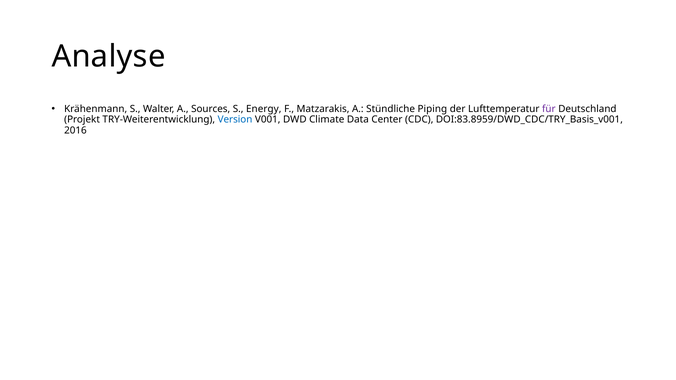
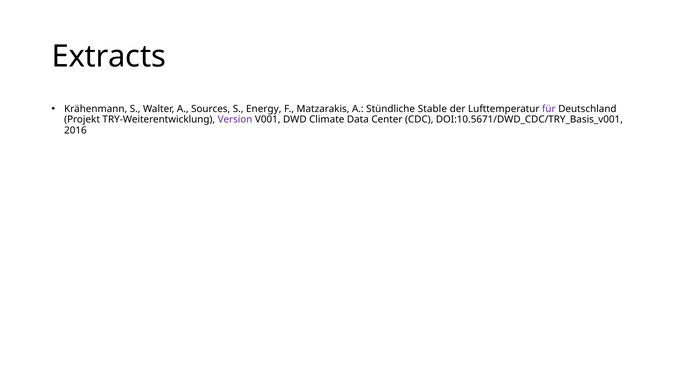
Analyse: Analyse -> Extracts (109, 57)
Piping: Piping -> Stable (432, 109)
Version colour: blue -> purple (235, 120)
DOI:83.8959/DWD_CDC/TRY_Basis_v001: DOI:83.8959/DWD_CDC/TRY_Basis_v001 -> DOI:10.5671/DWD_CDC/TRY_Basis_v001 (529, 120)
